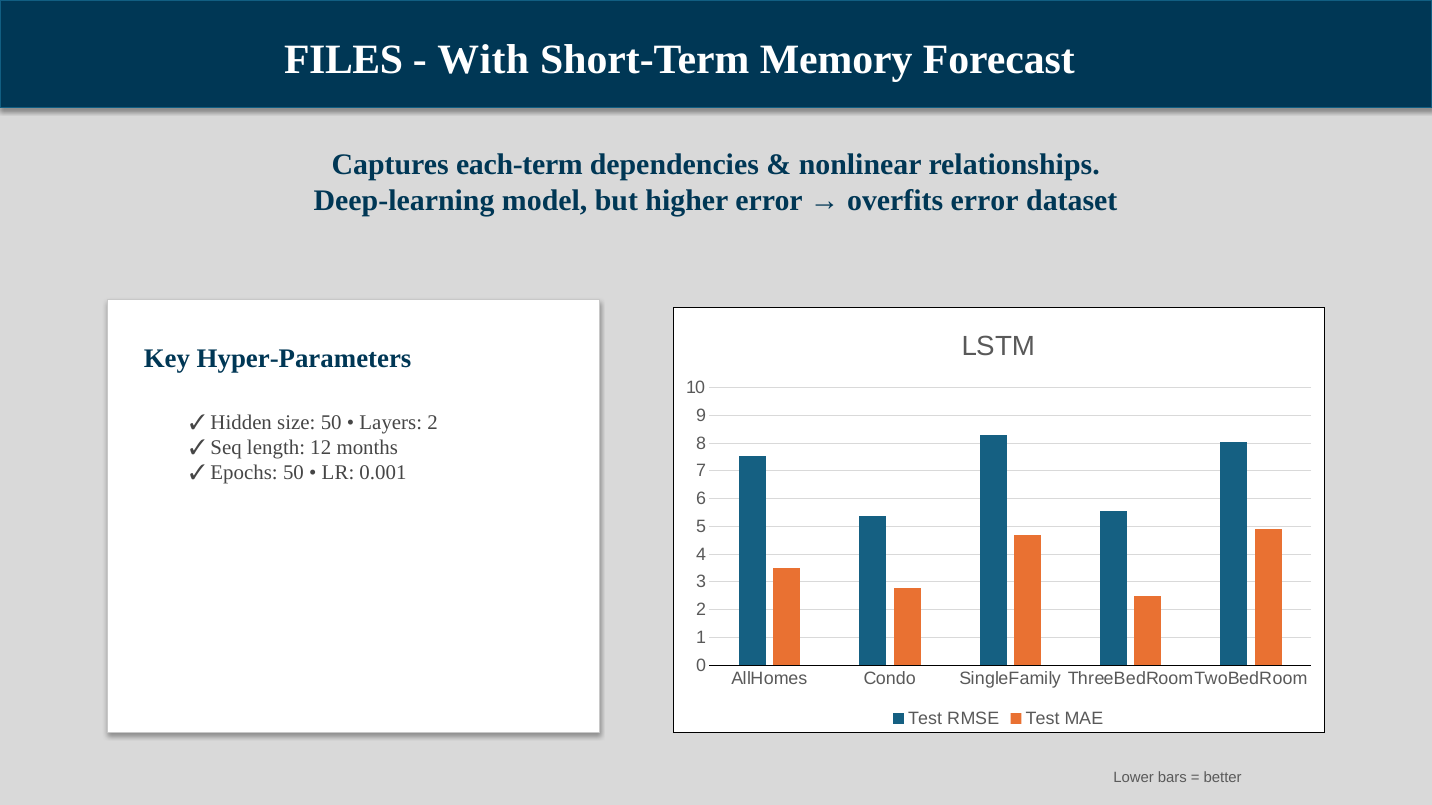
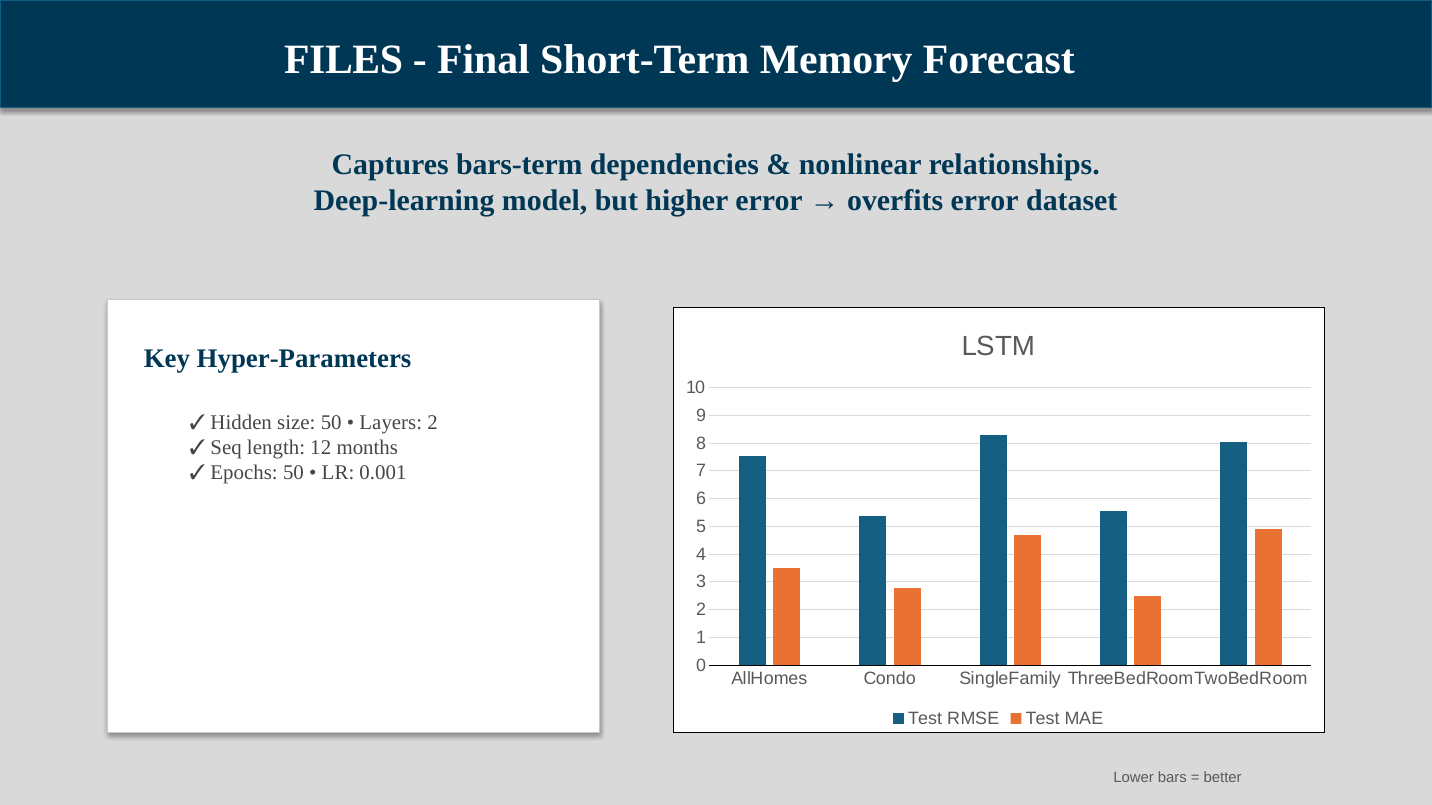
With: With -> Final (483, 60)
each-term: each-term -> bars-term (519, 165)
